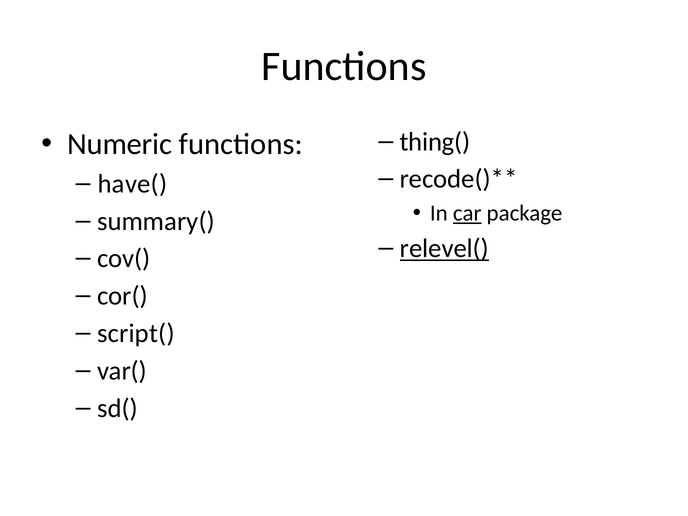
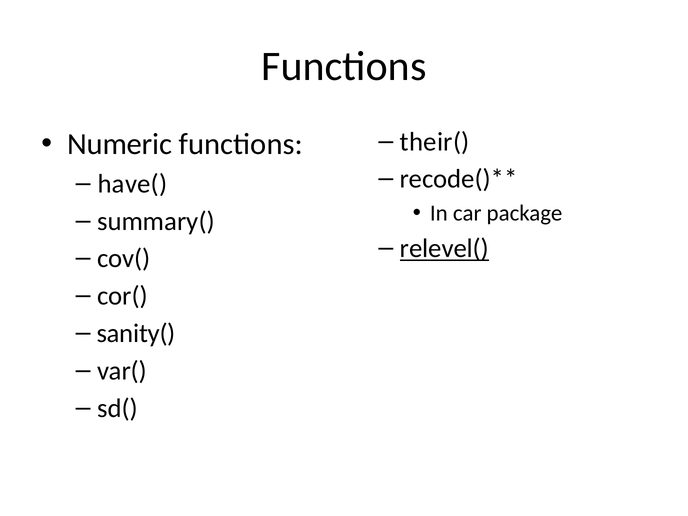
thing(: thing( -> their( (435, 142)
car underline: present -> none (467, 213)
script(: script( -> sanity( (136, 333)
